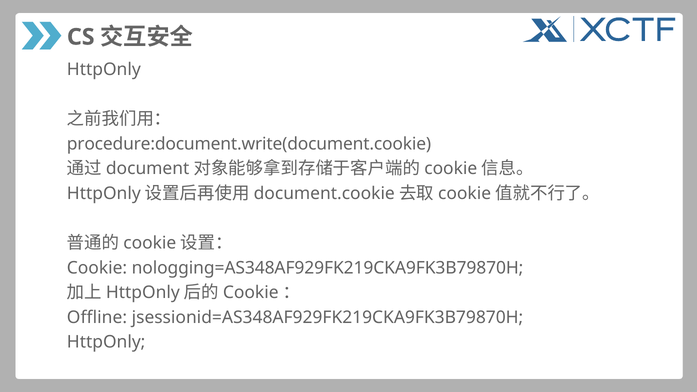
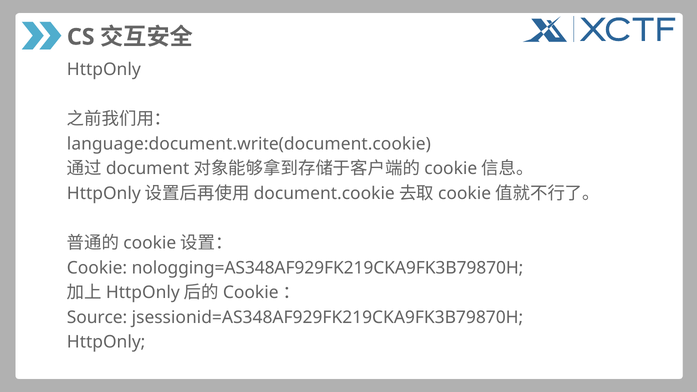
procedure:document.write(document.cookie: procedure:document.write(document.cookie -> language:document.write(document.cookie (249, 144)
Offline: Offline -> Source (97, 317)
